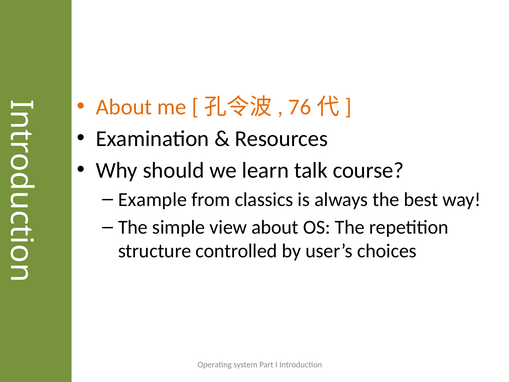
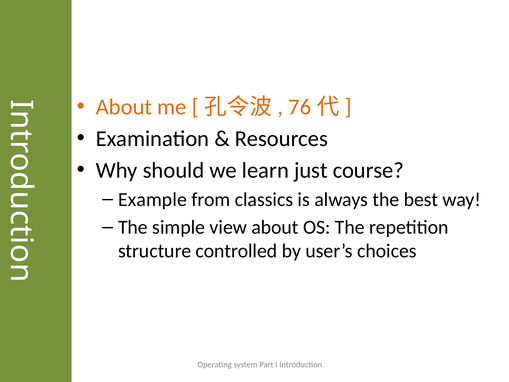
talk: talk -> just (311, 170)
